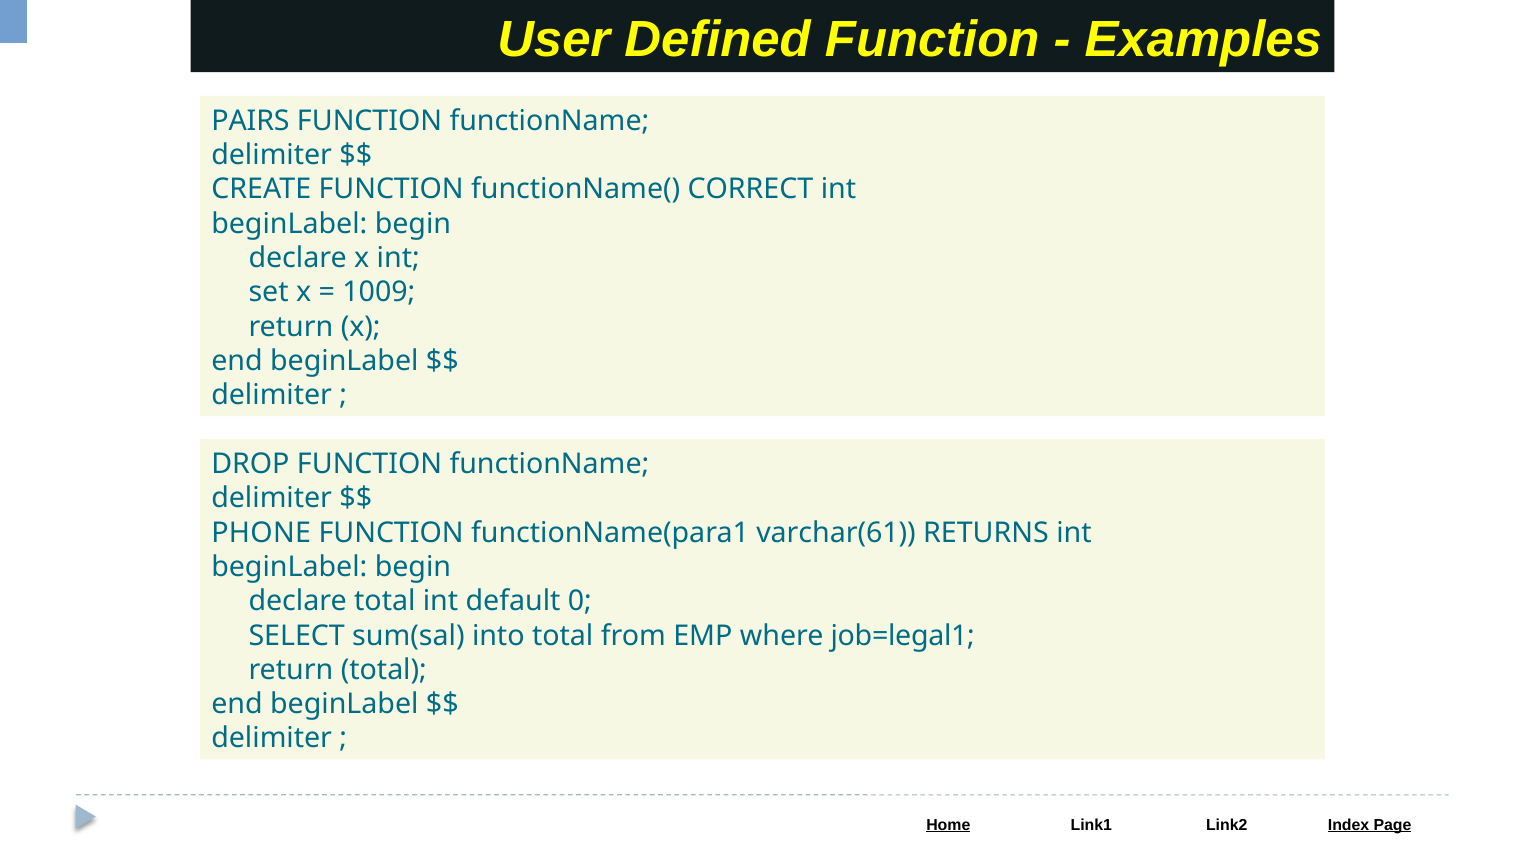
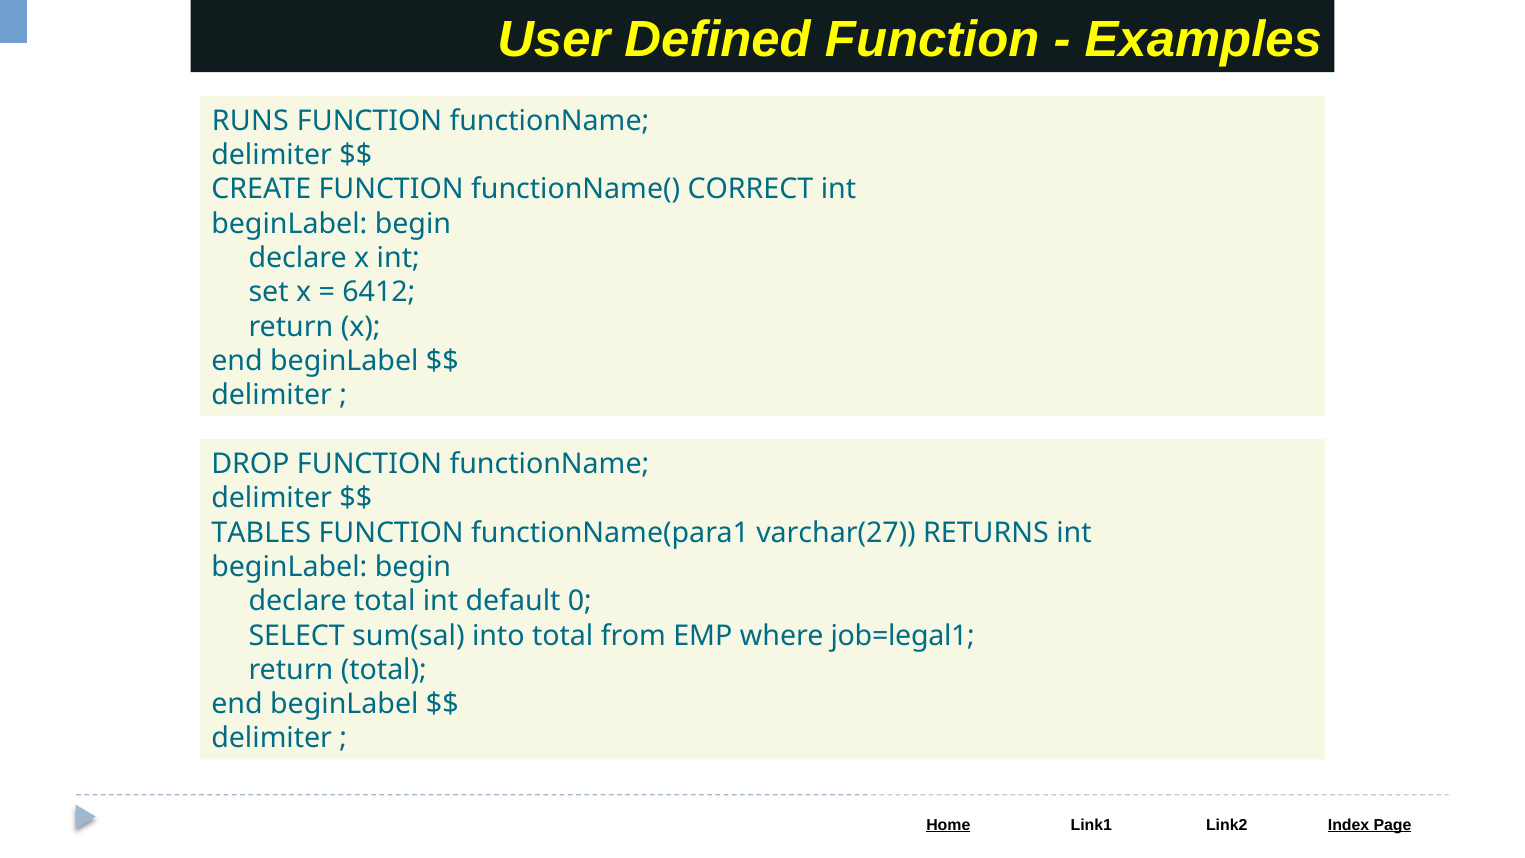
PAIRS: PAIRS -> RUNS (250, 121)
1009: 1009 -> 6412 (379, 292)
PHONE: PHONE -> TABLES (261, 532)
varchar(61: varchar(61 -> varchar(27 (836, 532)
